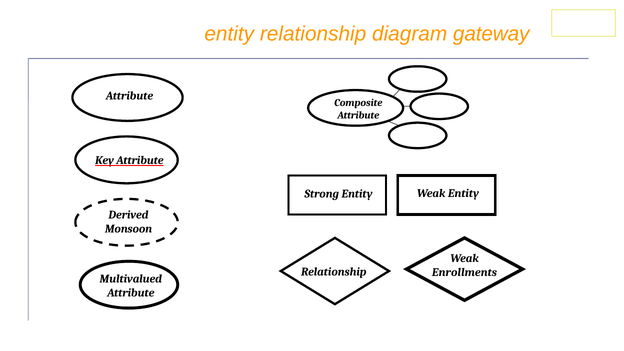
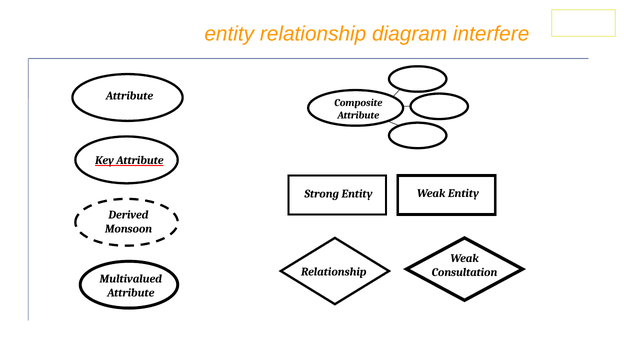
gateway: gateway -> interfere (491, 34)
Enrollments: Enrollments -> Consultation (465, 272)
